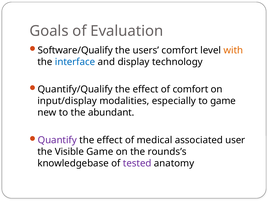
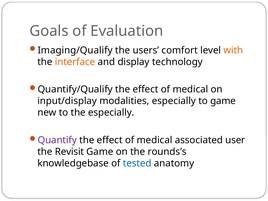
Software/Qualify: Software/Qualify -> Imaging/Qualify (75, 50)
interface colour: blue -> orange (75, 62)
comfort: comfort -> medical (190, 89)
the abundant: abundant -> especially (111, 113)
Visible: Visible -> Revisit (69, 152)
tested colour: purple -> blue (137, 163)
